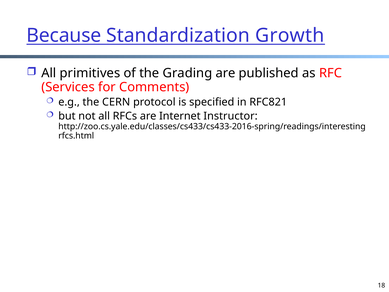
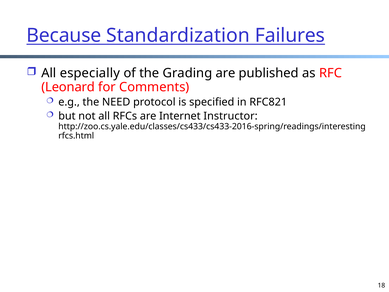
Growth: Growth -> Failures (290, 35)
primitives: primitives -> especially (90, 73)
Services: Services -> Leonard (68, 87)
CERN: CERN -> NEED (116, 102)
